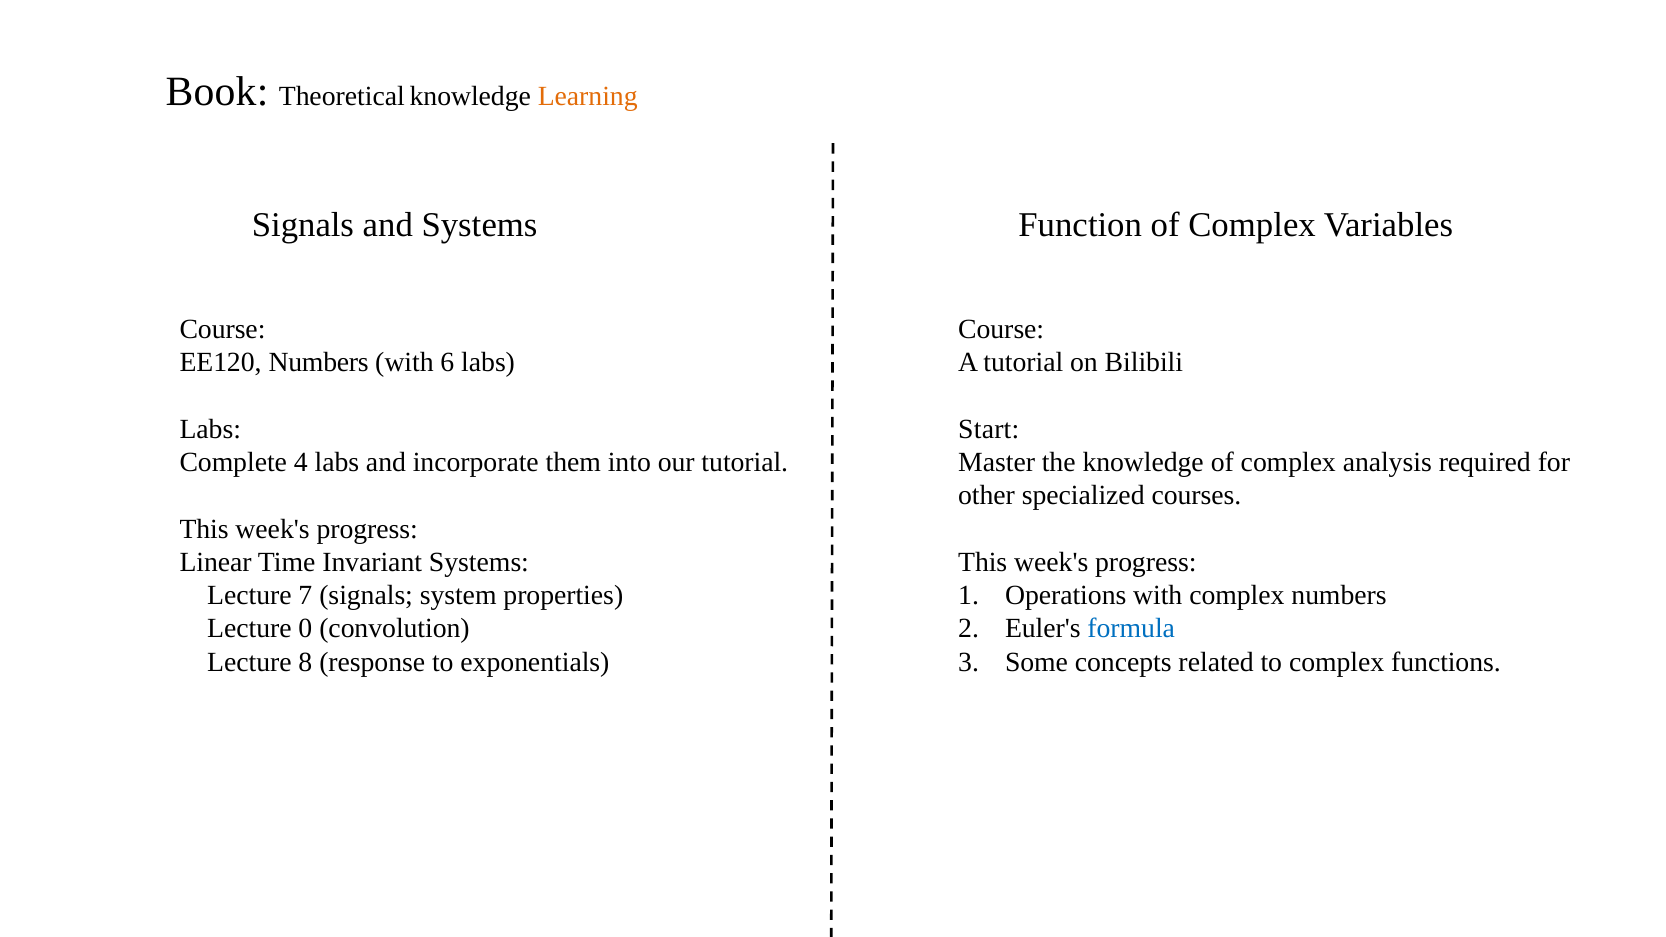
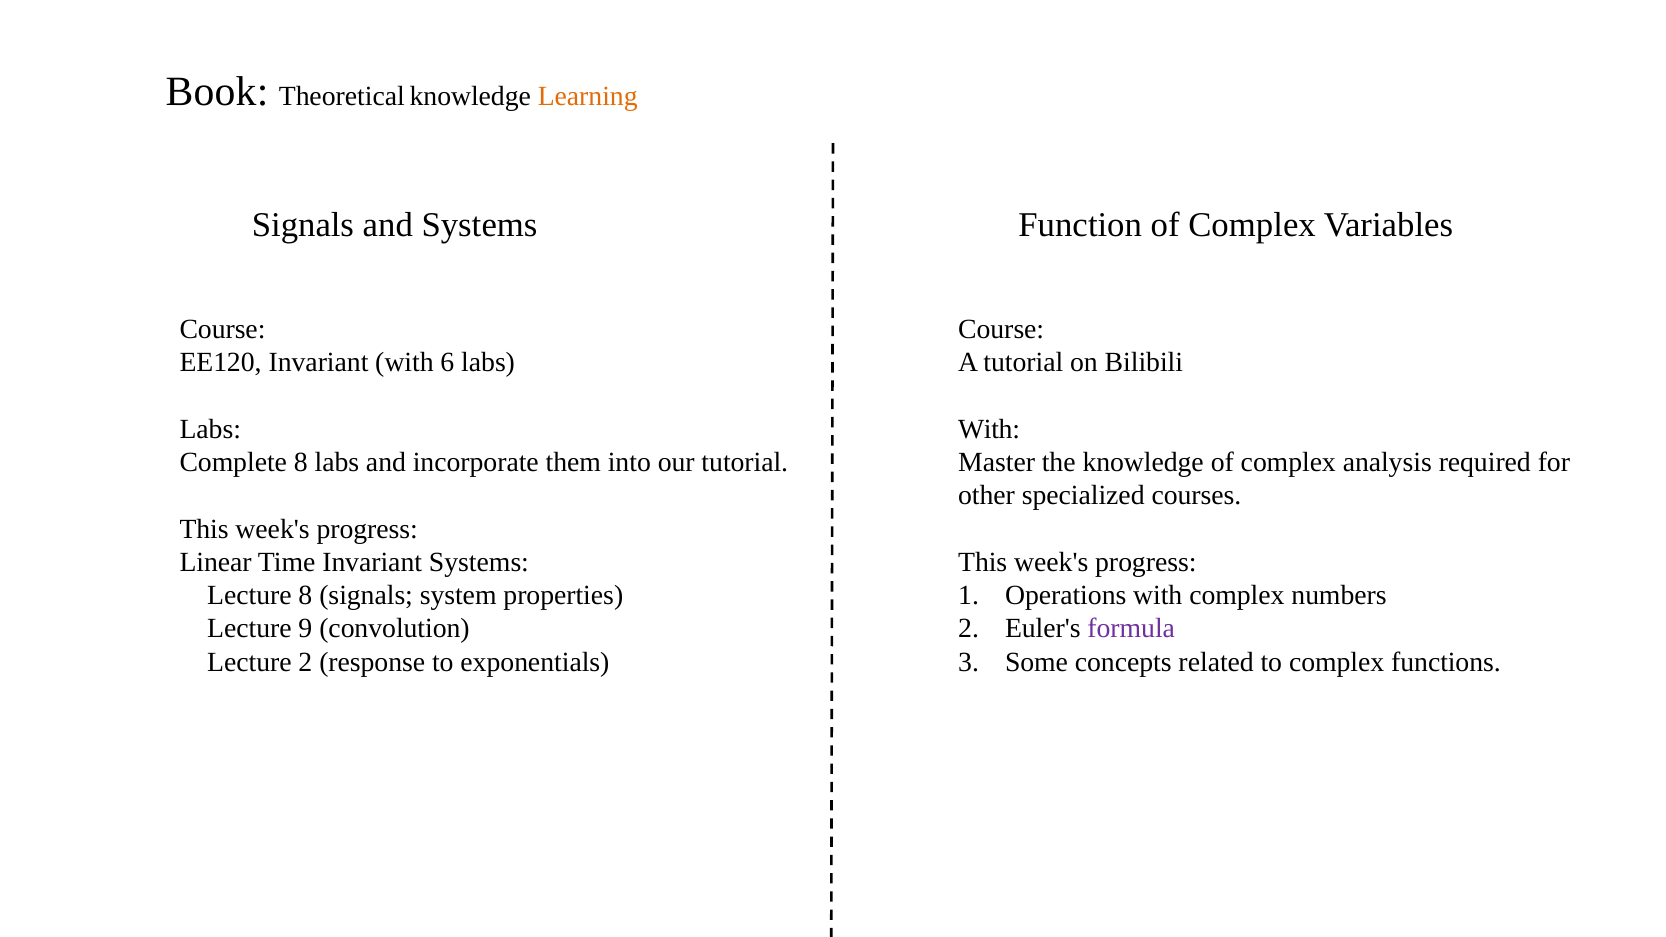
EE120 Numbers: Numbers -> Invariant (319, 362)
Start: Start -> With (989, 429)
Complete 4: 4 -> 8 (301, 462)
Lecture 7: 7 -> 8 (305, 596)
0: 0 -> 9 (305, 629)
formula colour: blue -> purple (1131, 629)
Lecture 8: 8 -> 2 (305, 662)
